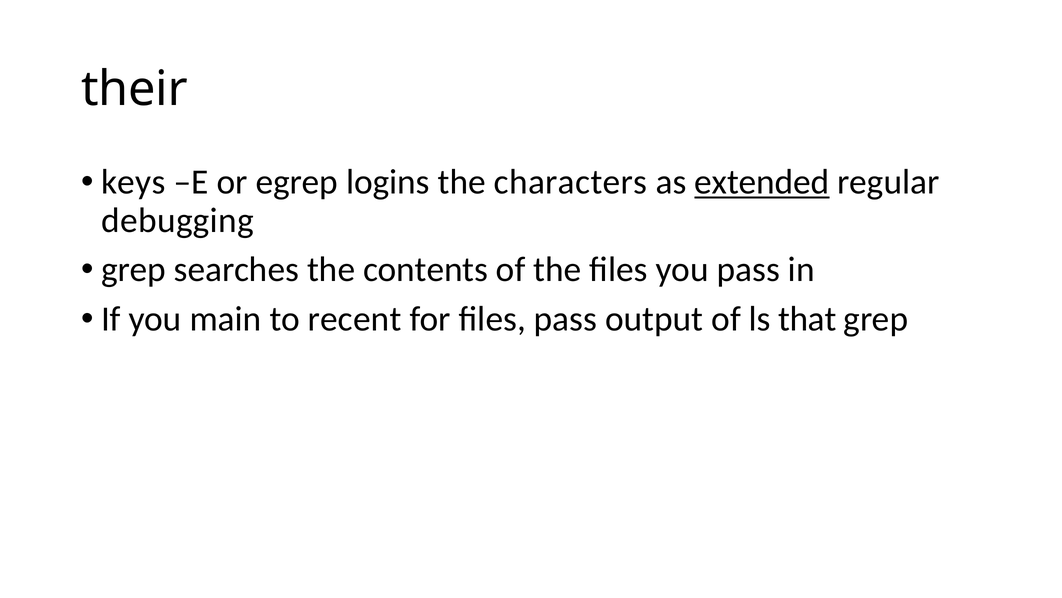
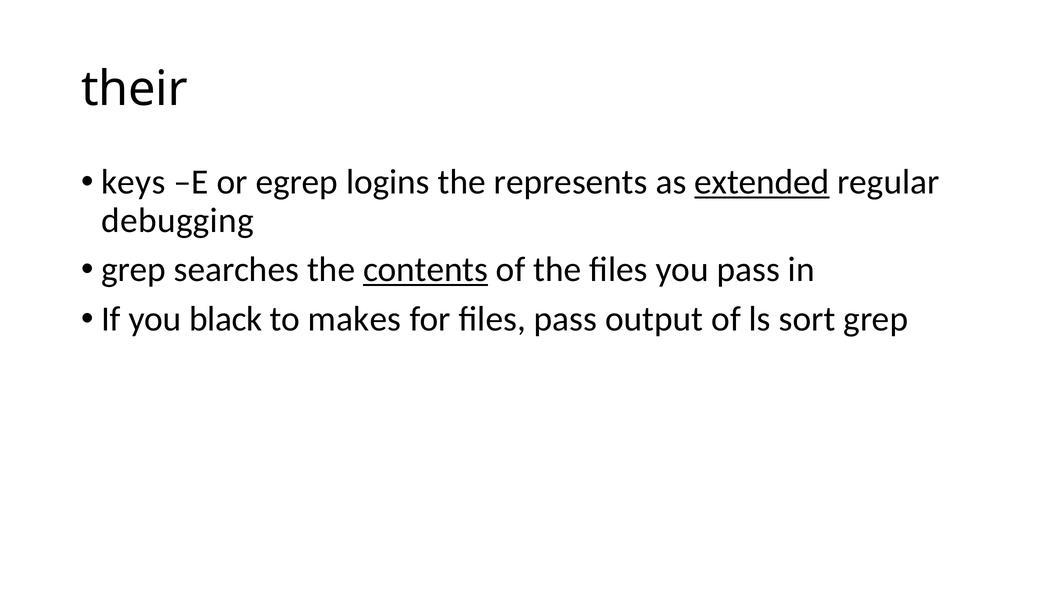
characters: characters -> represents (571, 182)
contents underline: none -> present (426, 270)
main: main -> black (226, 319)
recent: recent -> makes (355, 319)
that: that -> sort (807, 319)
